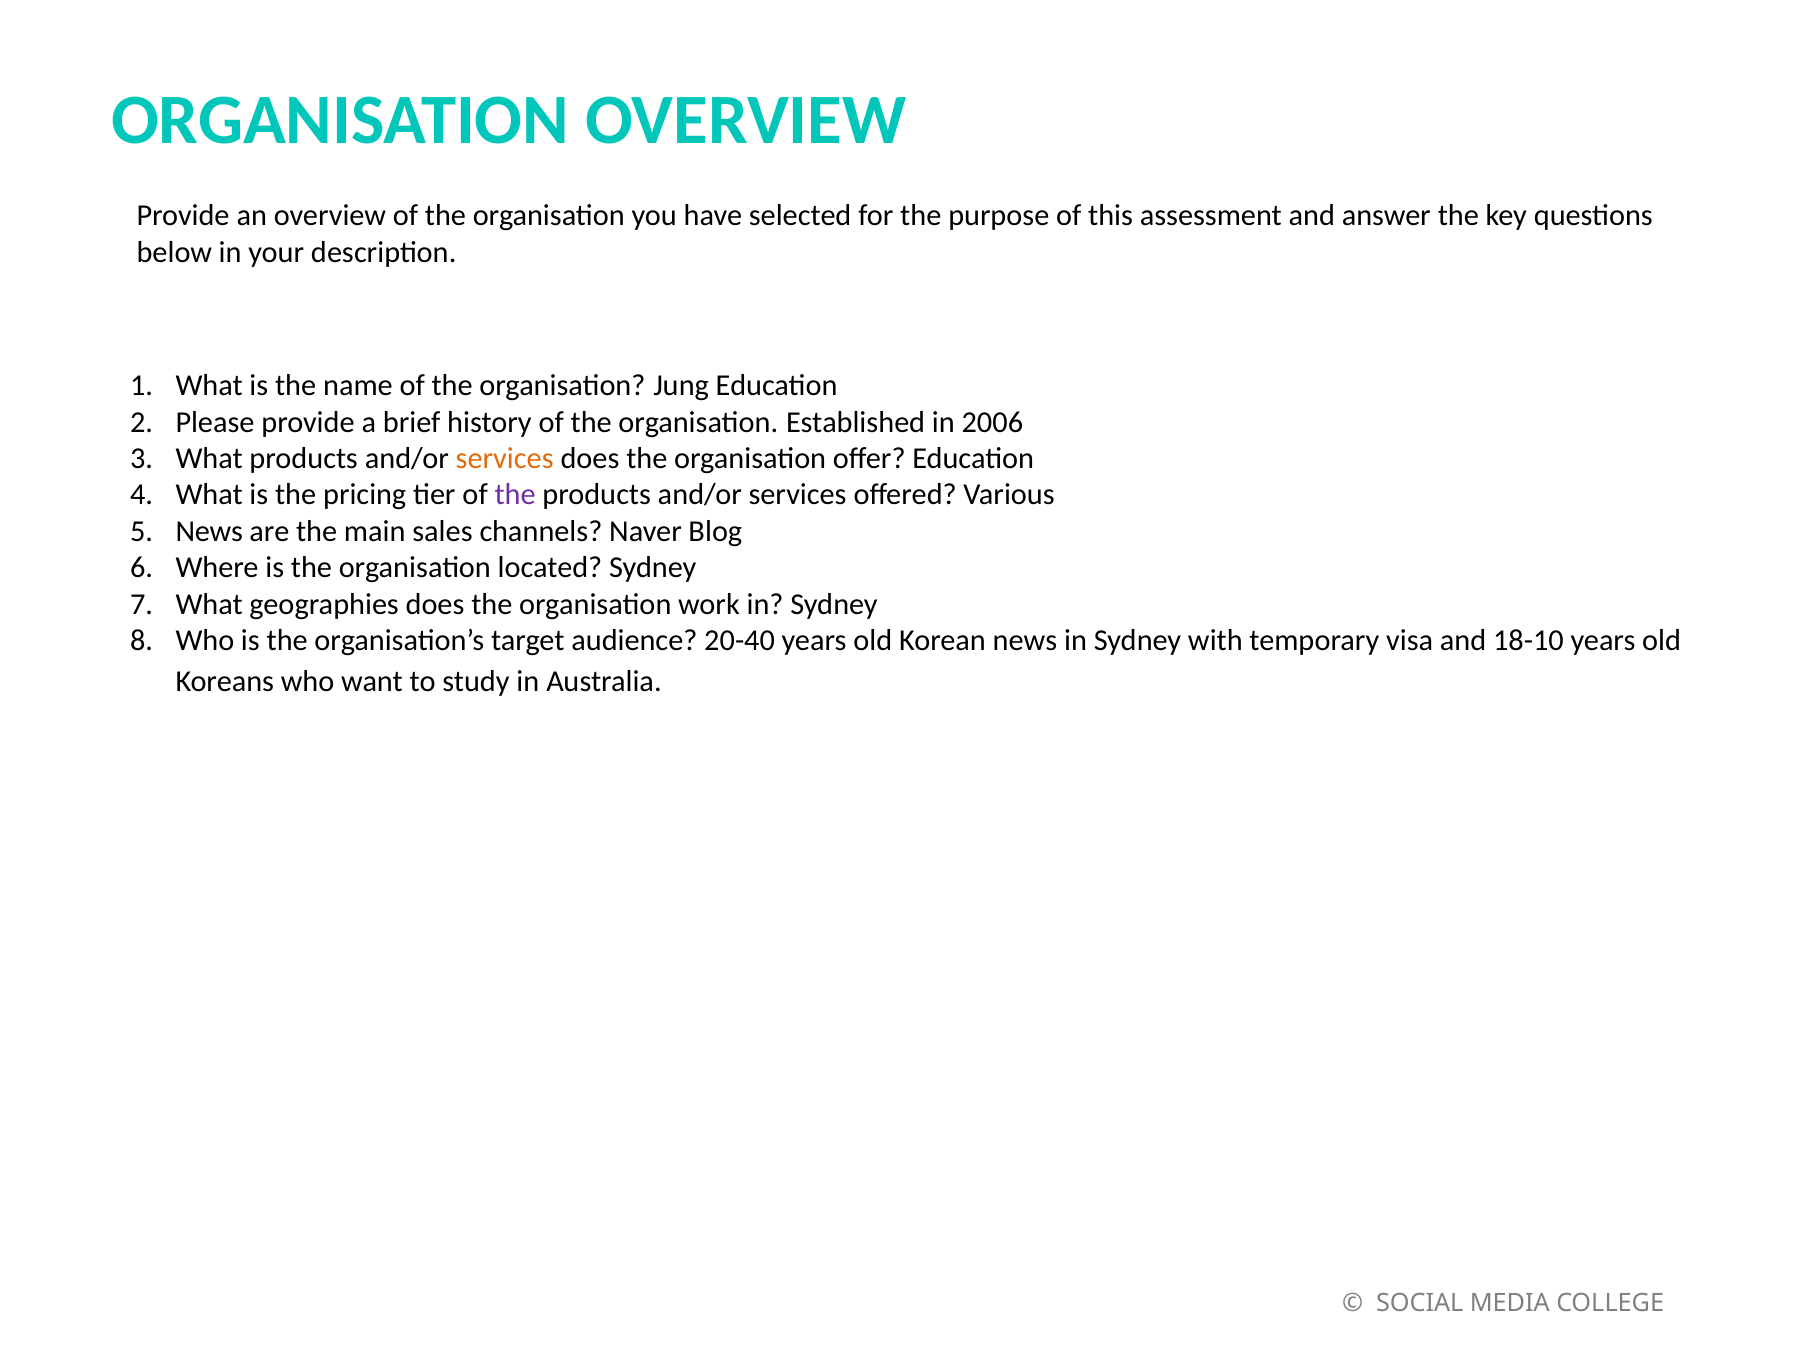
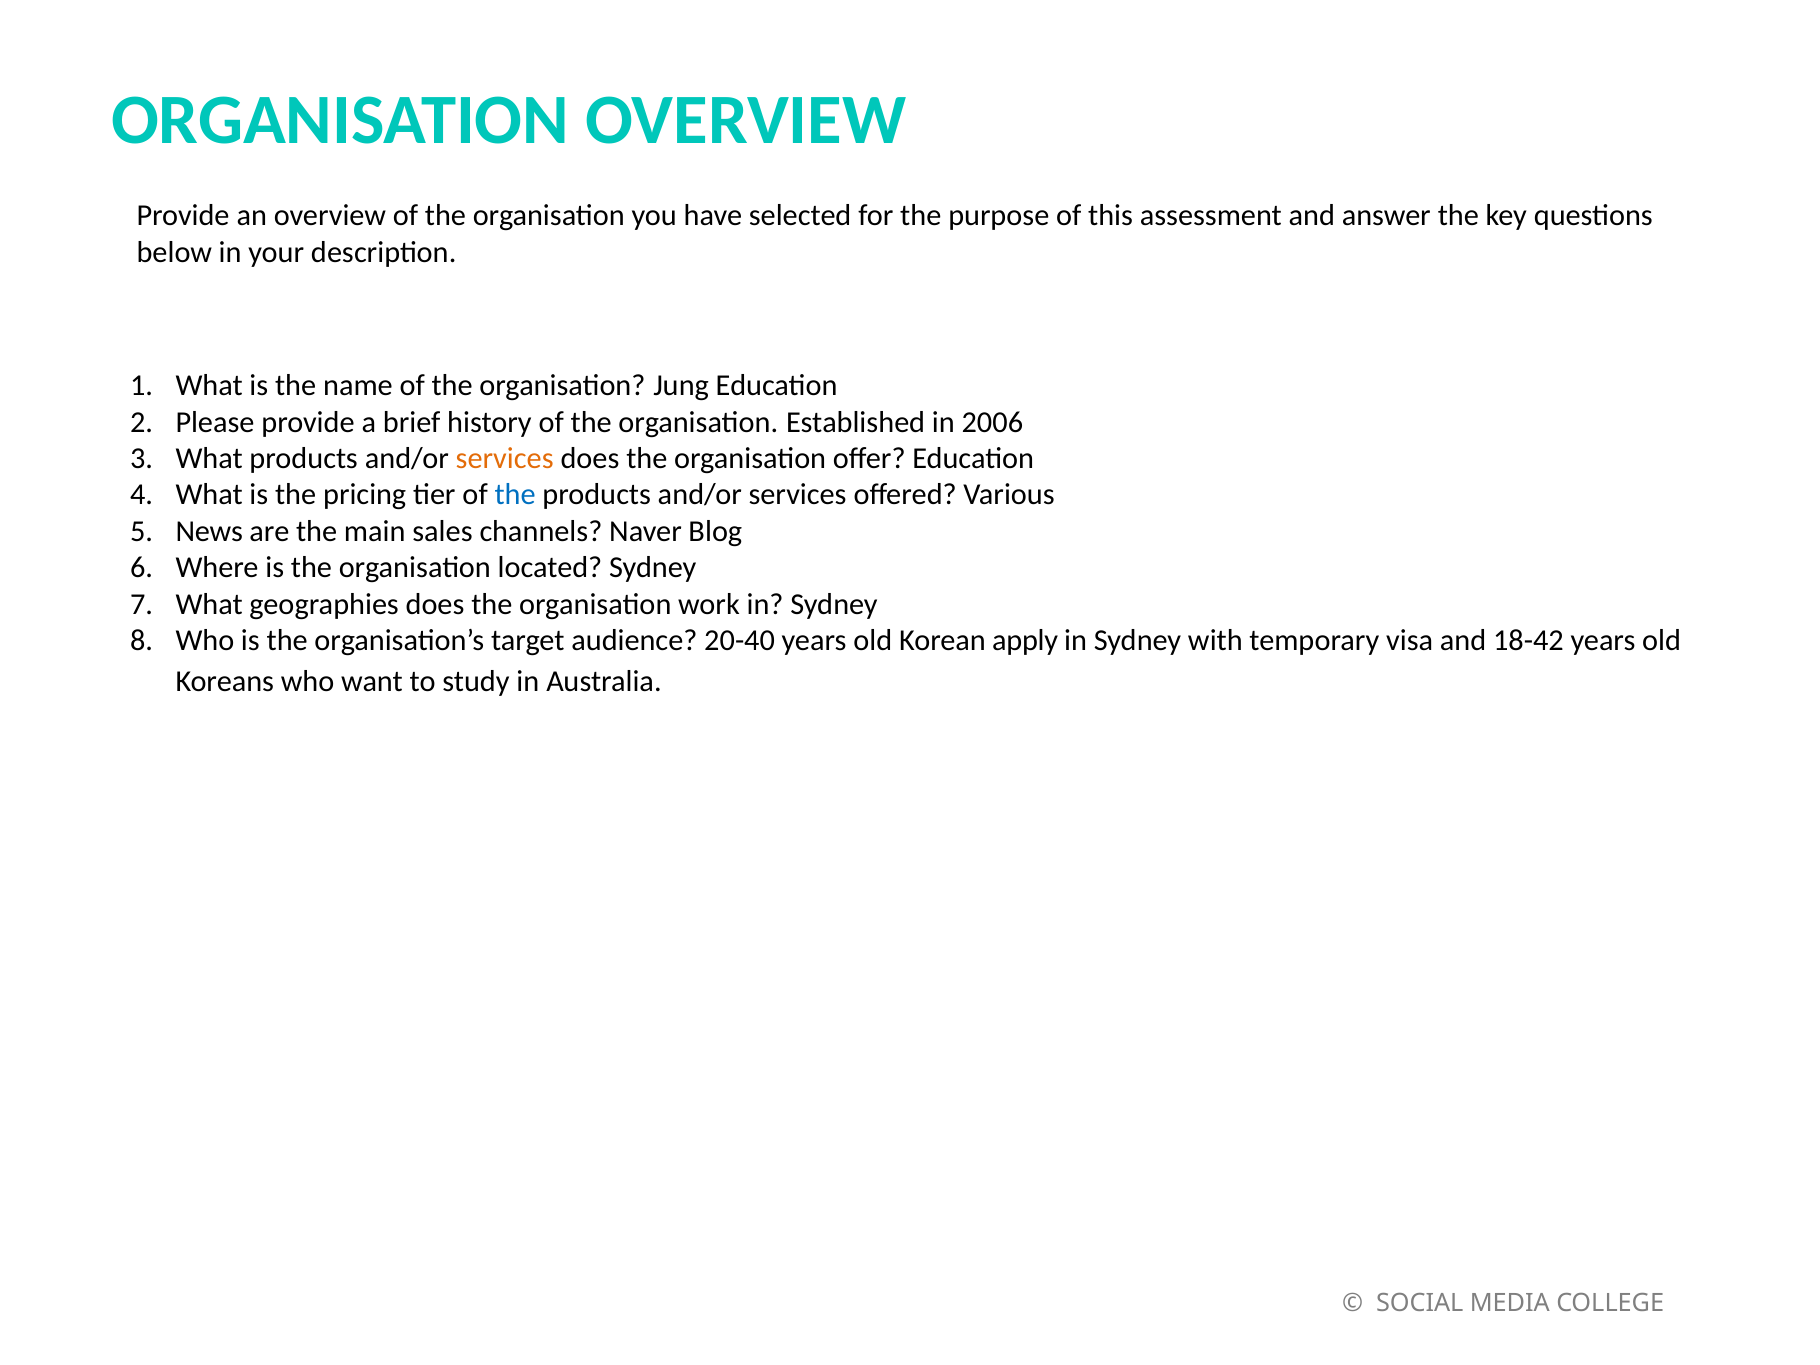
the colour: purple -> blue (515, 495)
Korean news: news -> apply (1025, 640)
18-10: 18-10 -> 18-42 (1528, 640)
